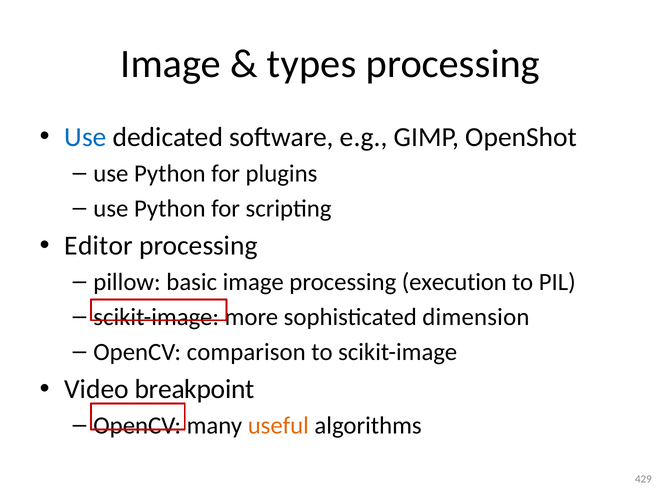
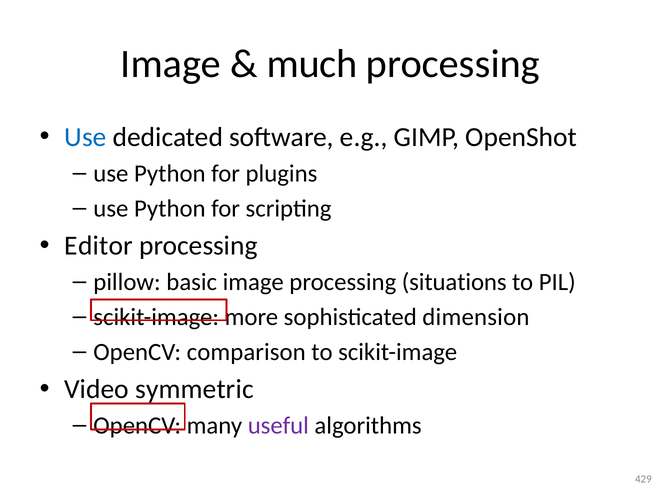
types: types -> much (312, 64)
execution: execution -> situations (454, 283)
breakpoint: breakpoint -> symmetric (194, 390)
useful colour: orange -> purple (278, 426)
